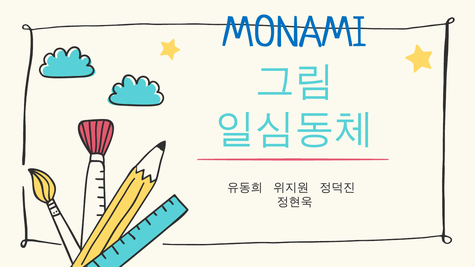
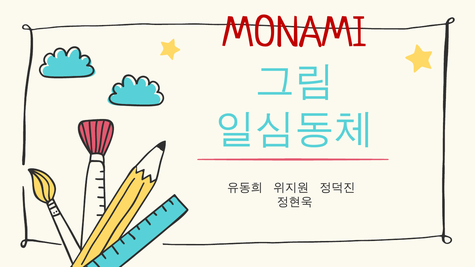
MONAMI colour: blue -> red (295, 32)
